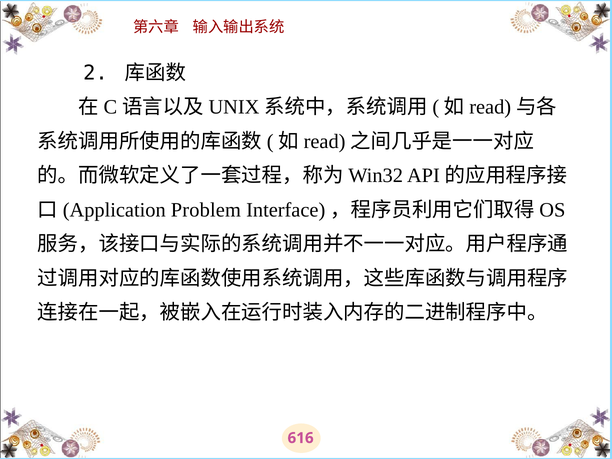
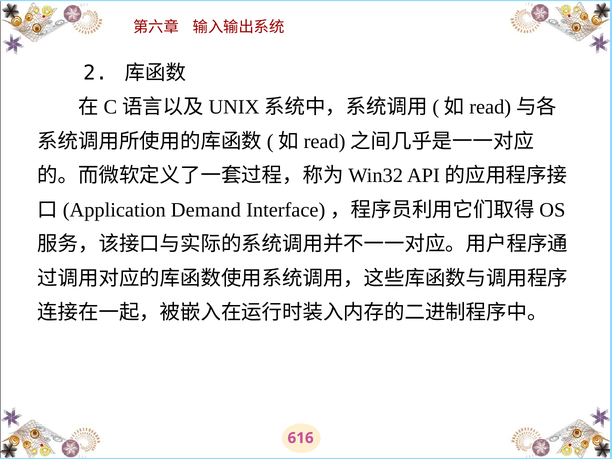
Problem: Problem -> Demand (206, 210)
